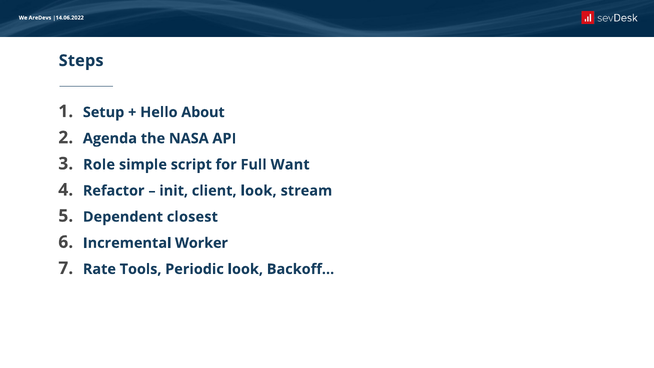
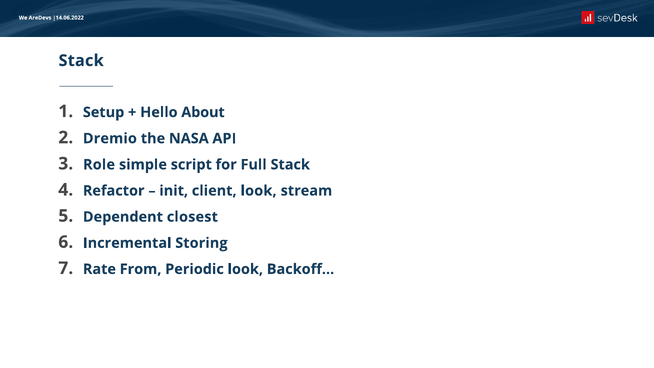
Steps: Steps -> Stack (81, 61)
Agenda: Agenda -> Dremio (110, 138)
Full Want: Want -> Stack (290, 165)
Worker: Worker -> Storing (201, 243)
Tools: Tools -> From (141, 269)
